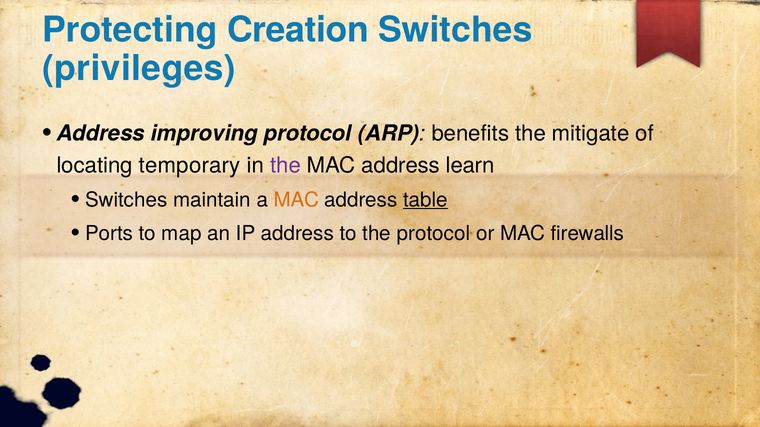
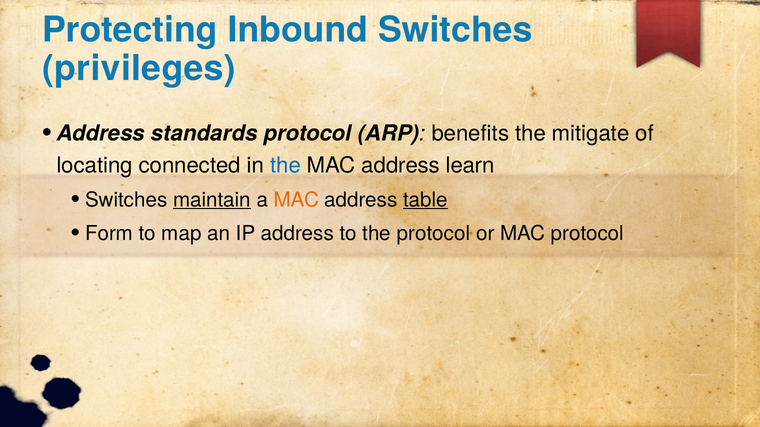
Creation: Creation -> Inbound (298, 30)
improving: improving -> standards (204, 134)
temporary: temporary -> connected (190, 166)
the colour: purple -> blue (286, 166)
maintain underline: none -> present (212, 200)
Ports: Ports -> Form (109, 234)
MAC firewalls: firewalls -> protocol (587, 234)
